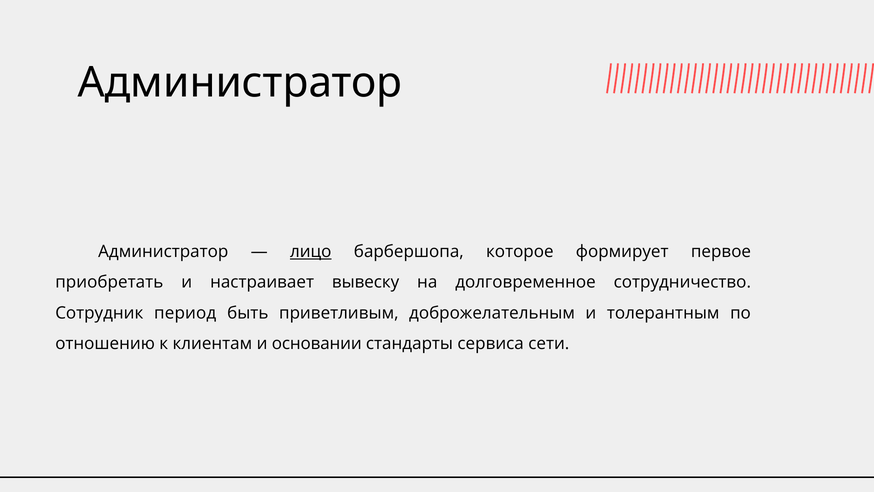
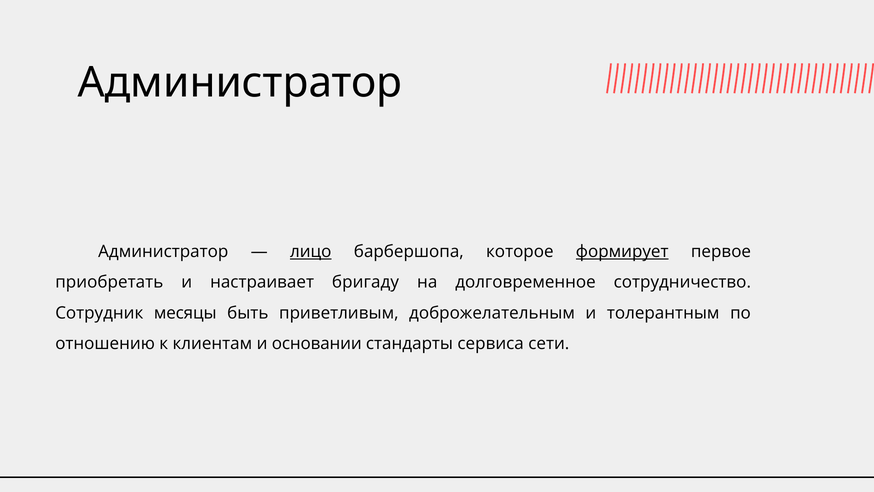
формирует underline: none -> present (622, 251)
вывеску: вывеску -> бригаду (365, 282)
период: период -> месяцы (185, 313)
